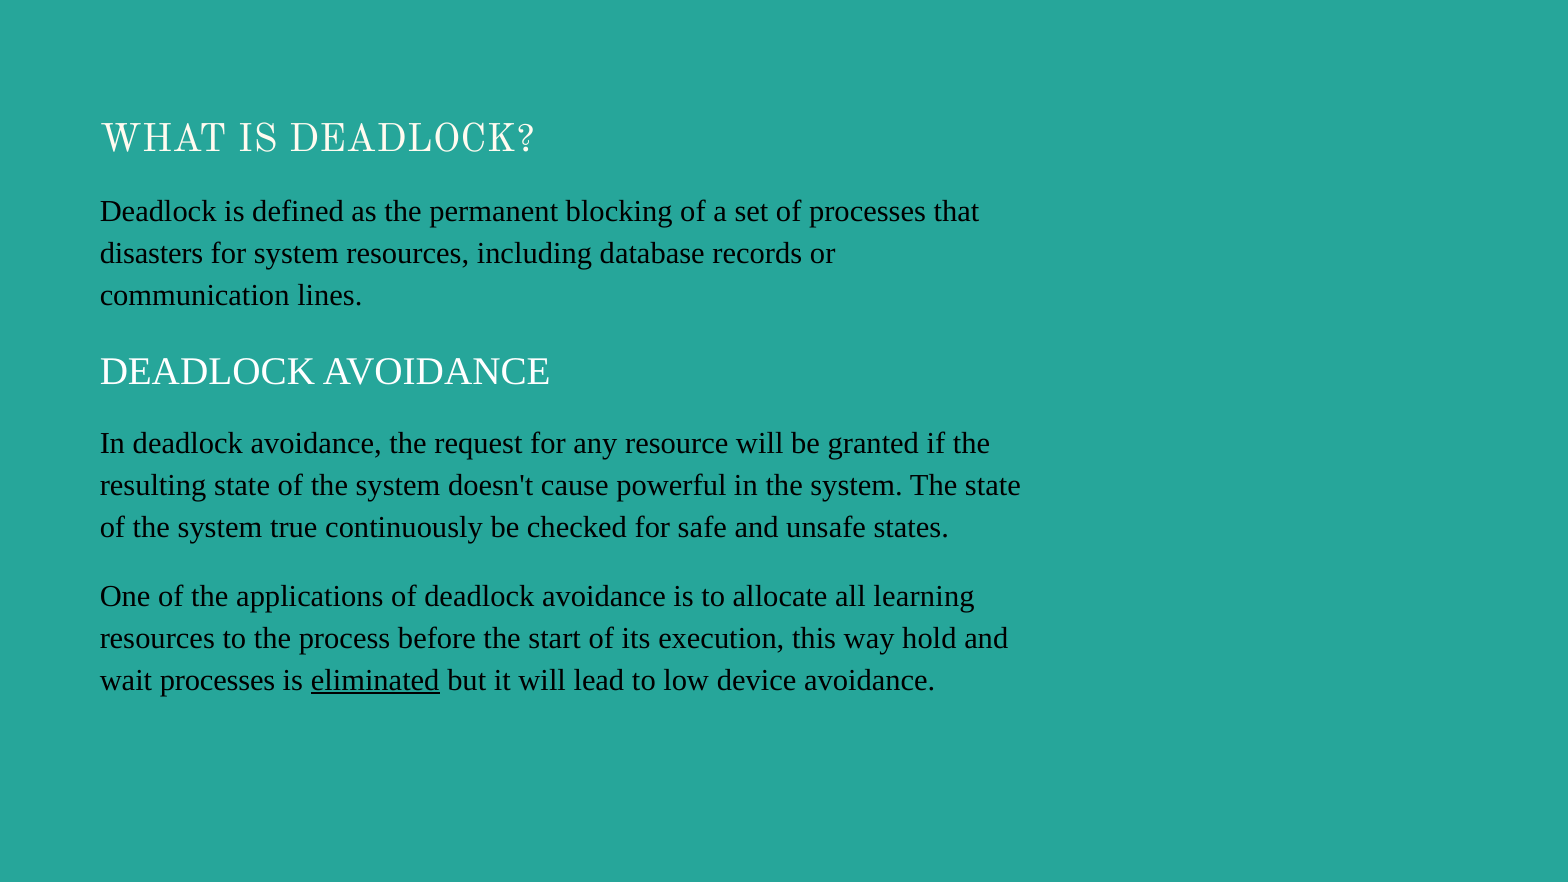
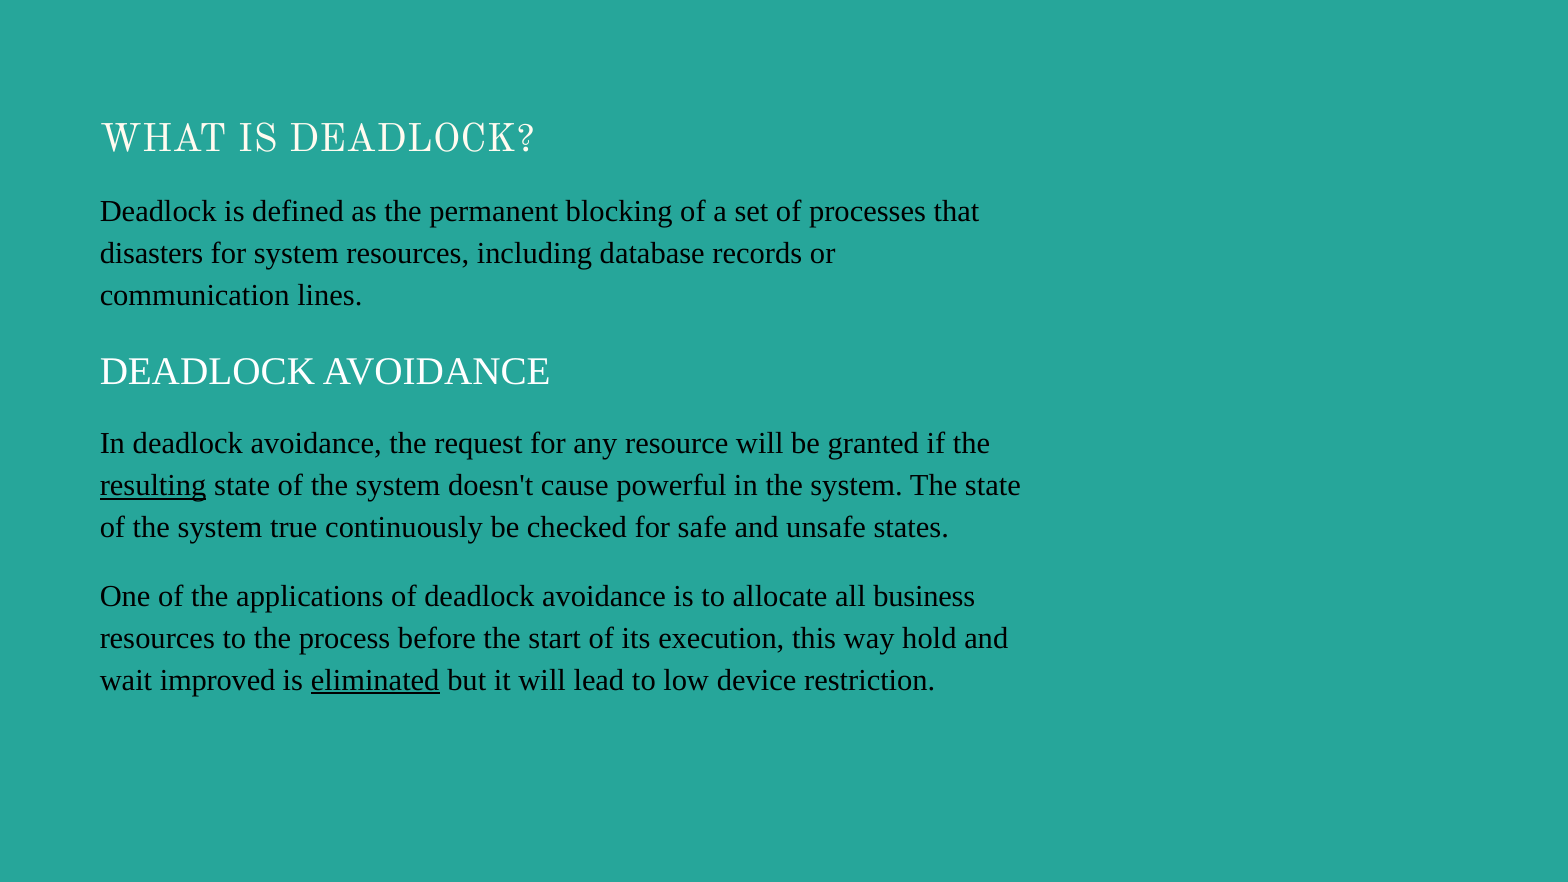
resulting underline: none -> present (153, 486)
learning: learning -> business (924, 596)
wait processes: processes -> improved (218, 680)
device avoidance: avoidance -> restriction (870, 680)
